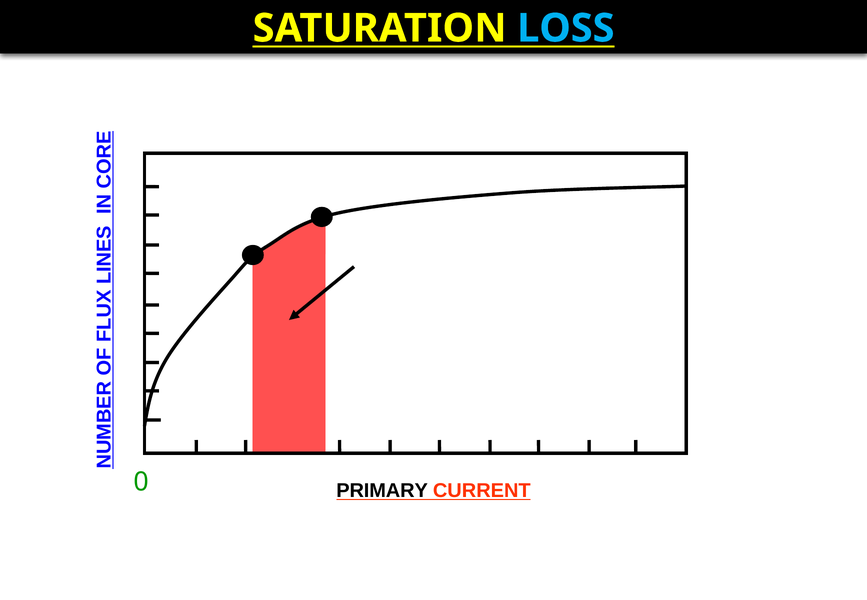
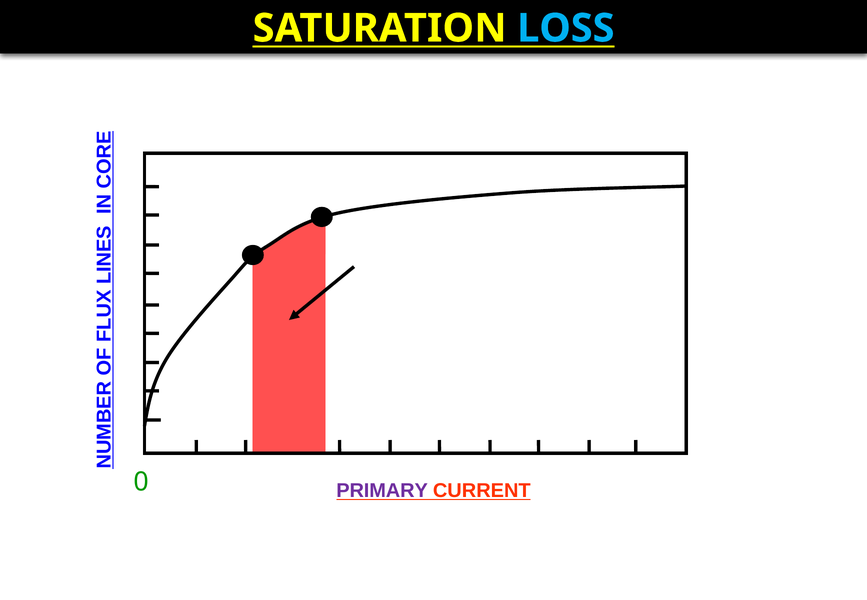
PRIMARY colour: black -> purple (382, 491)
